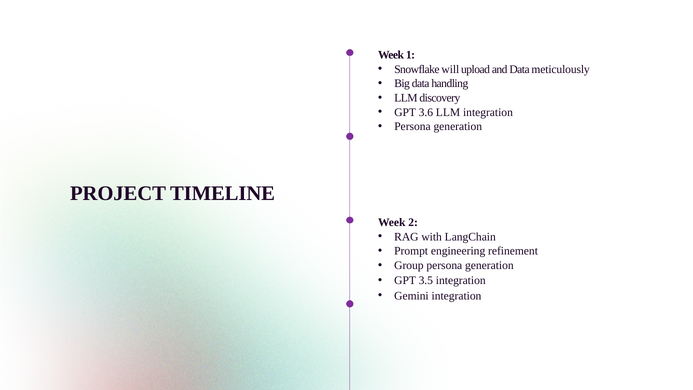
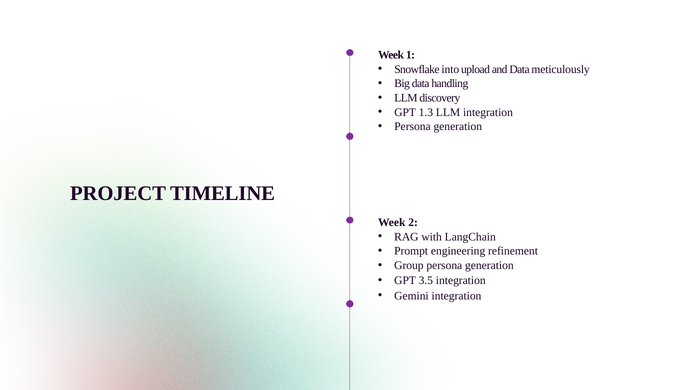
will: will -> into (450, 69)
3.6: 3.6 -> 1.3 (426, 112)
